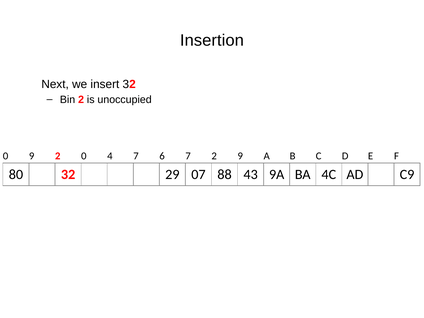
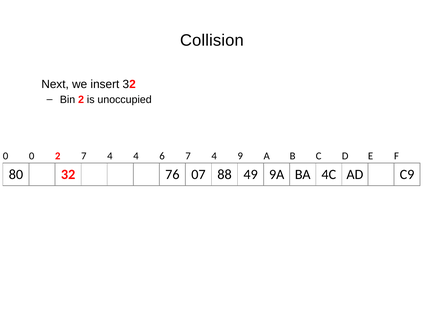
Insertion: Insertion -> Collision (212, 40)
0 9: 9 -> 0 (32, 156)
2 0: 0 -> 7 (84, 156)
4 7: 7 -> 4 (136, 156)
6 7 2: 2 -> 4 (214, 156)
29: 29 -> 76 (172, 174)
43: 43 -> 49 (251, 174)
